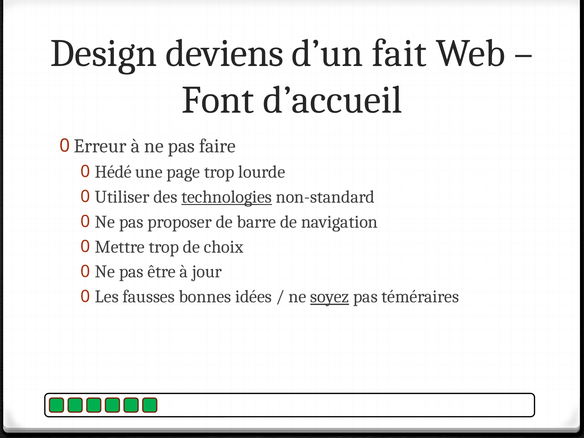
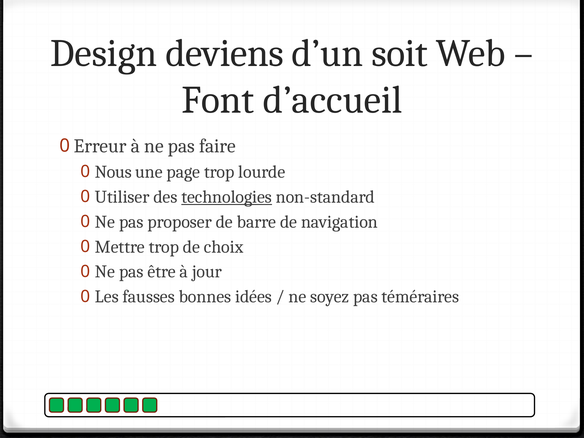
fait: fait -> soit (400, 53)
Hédé: Hédé -> Nous (113, 172)
soyez underline: present -> none (330, 297)
